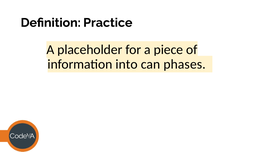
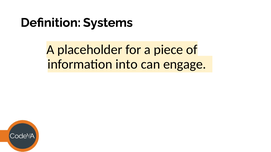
Practice: Practice -> Systems (108, 23)
phases: phases -> engage (185, 64)
